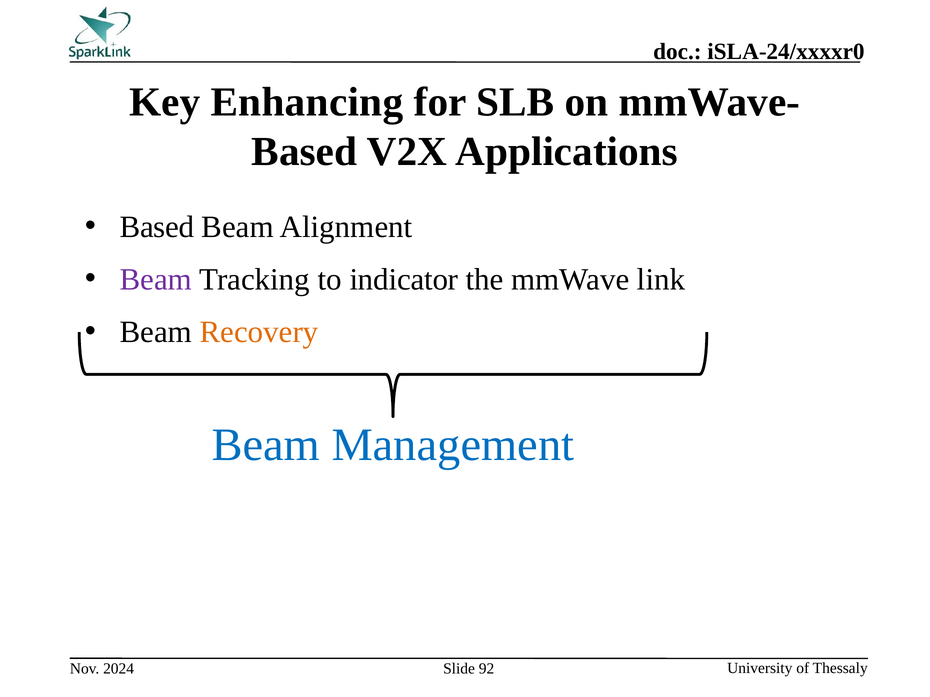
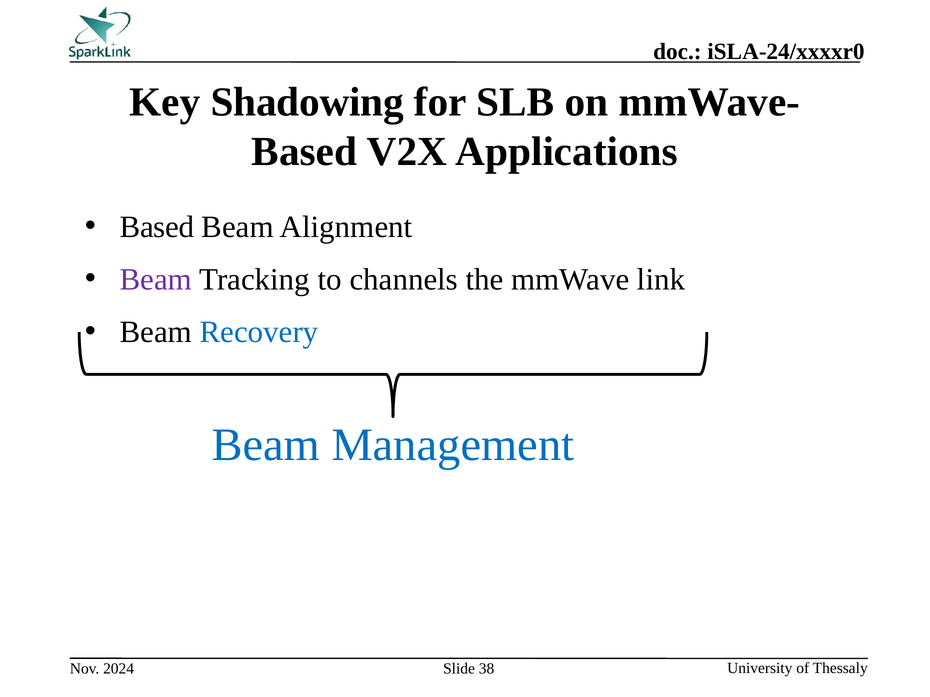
Enhancing: Enhancing -> Shadowing (307, 102)
indicator: indicator -> channels (404, 280)
Recovery colour: orange -> blue (259, 332)
92: 92 -> 38 (487, 669)
